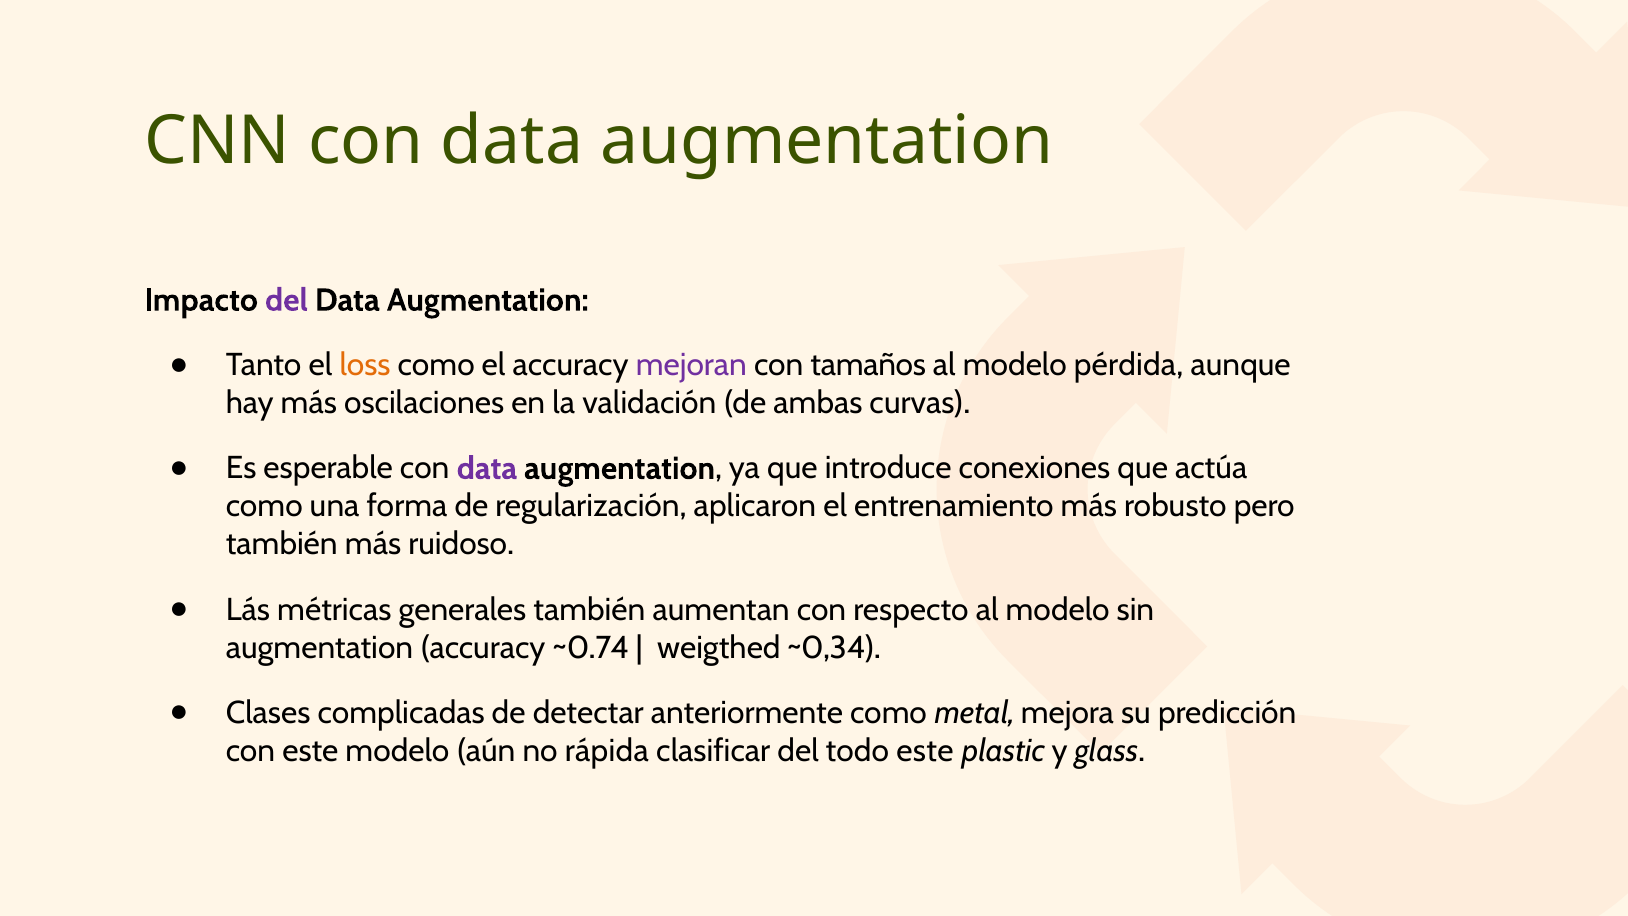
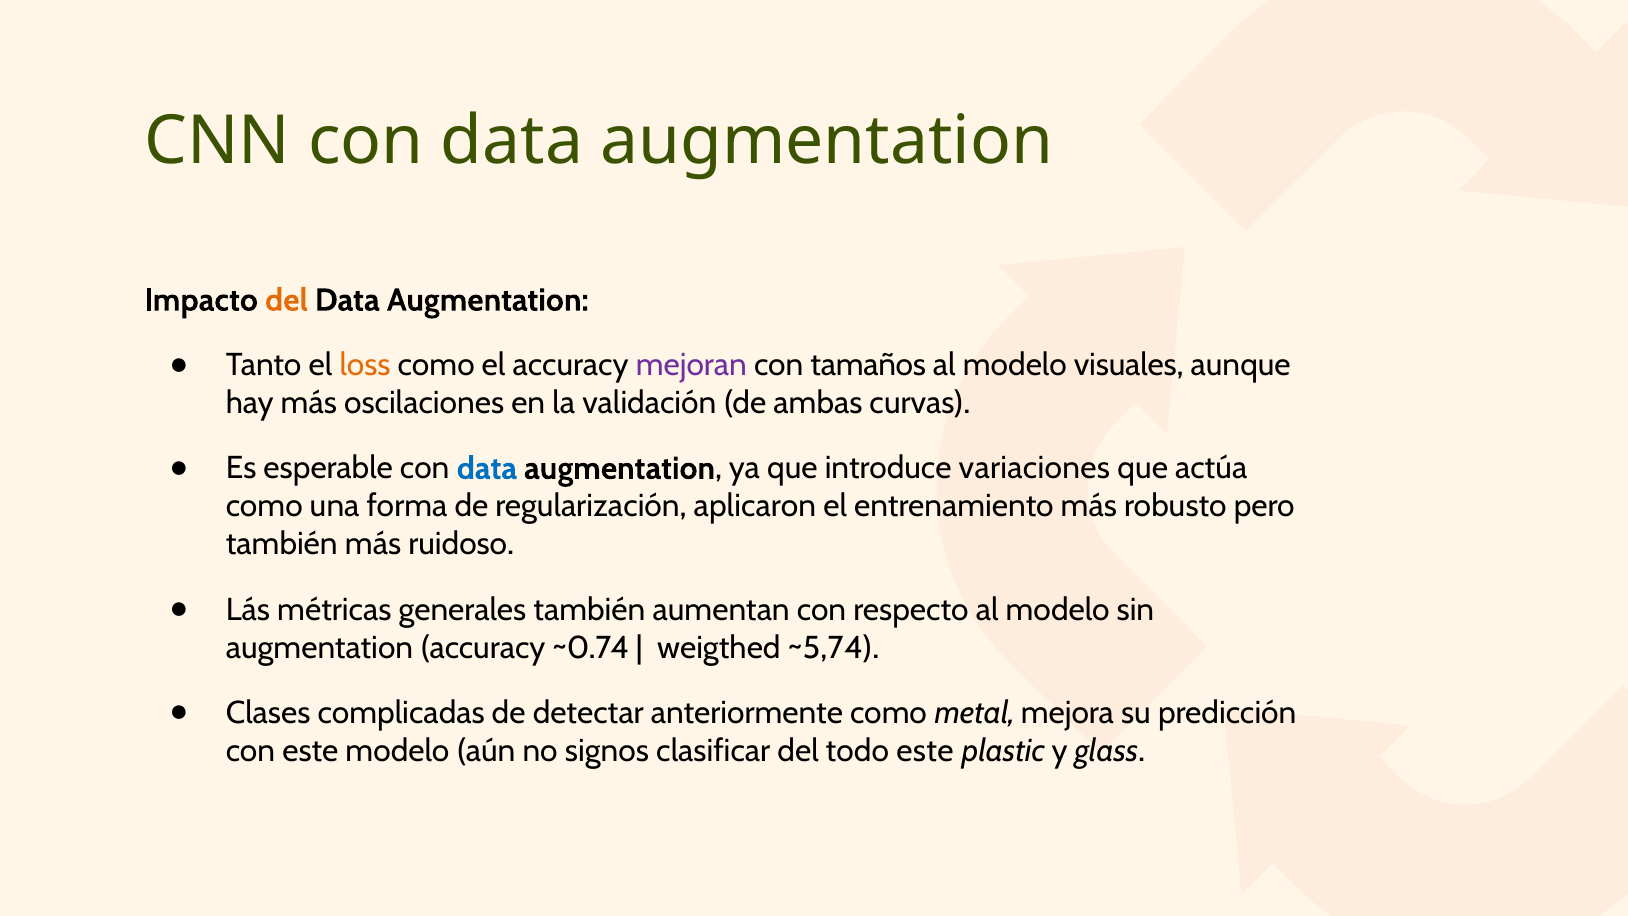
del colour: purple -> orange (286, 300)
pérdida: pérdida -> visuales (1129, 365)
data colour: purple -> blue (487, 468)
conexiones: conexiones -> variaciones (1034, 468)
~0,34: ~0,34 -> ~5,74 (834, 647)
rápida: rápida -> signos (607, 751)
